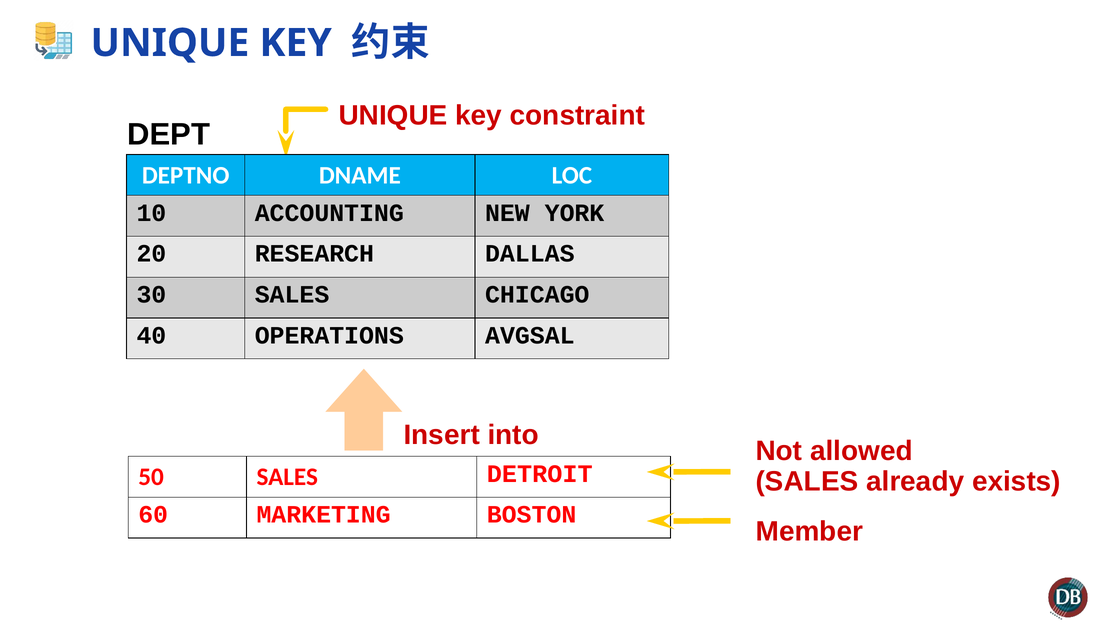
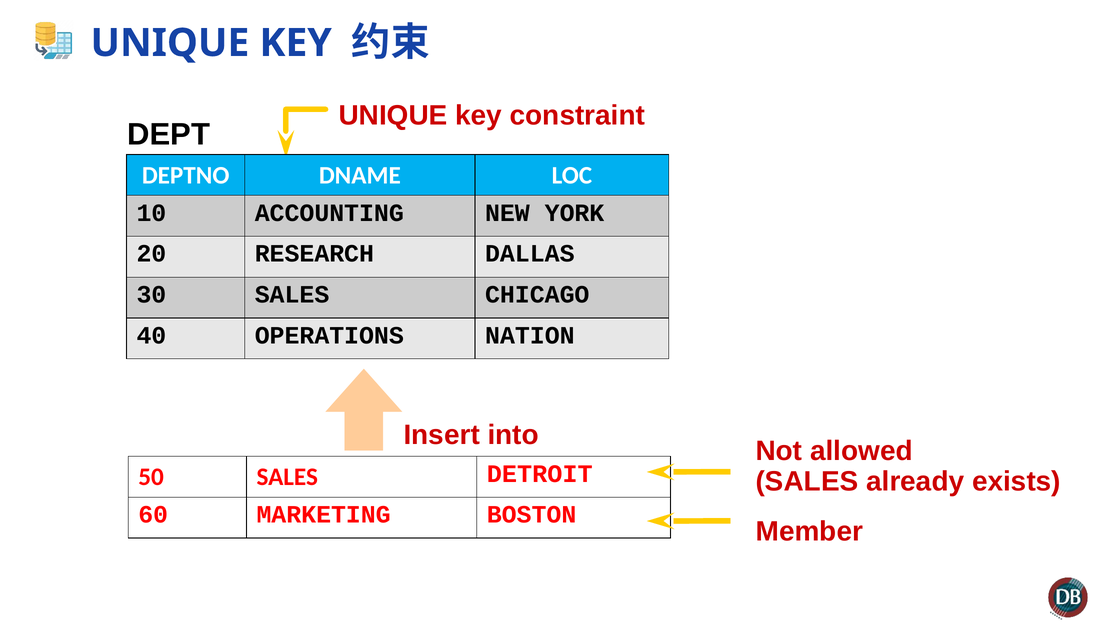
AVGSAL: AVGSAL -> NATION (530, 335)
